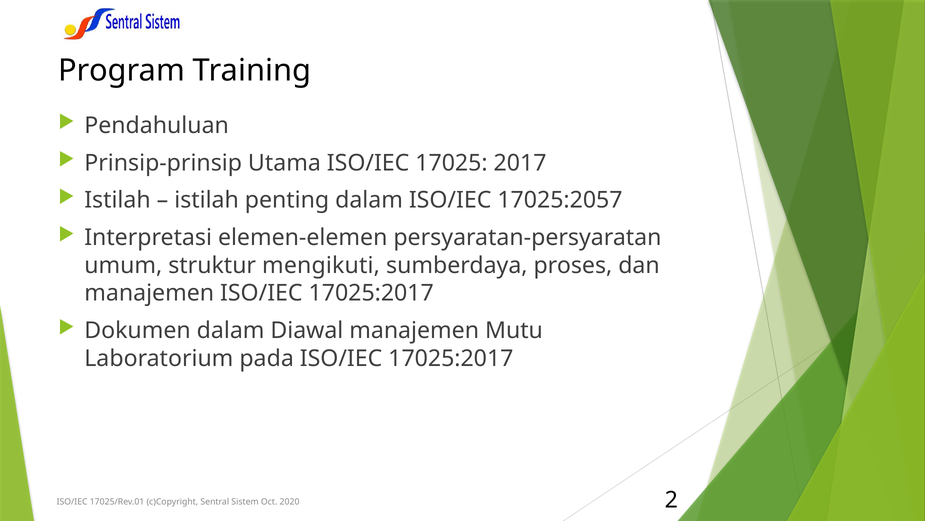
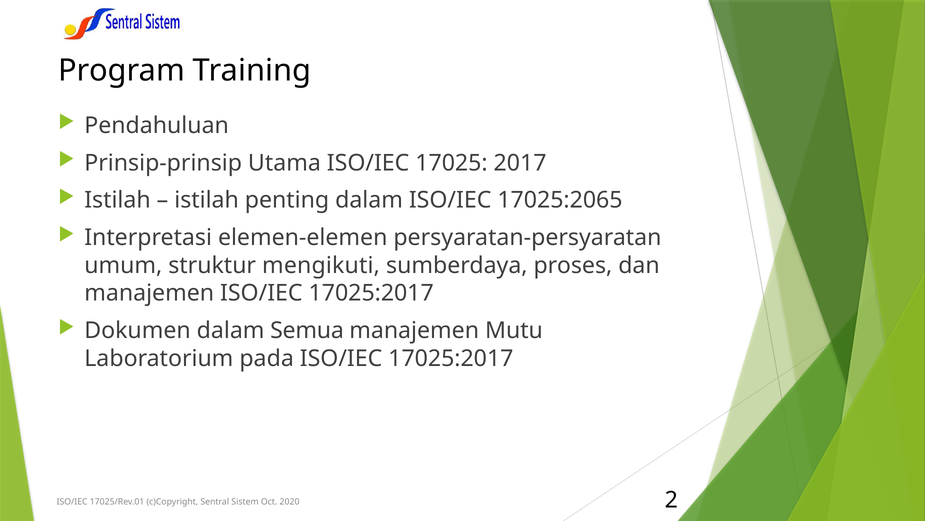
17025:2057: 17025:2057 -> 17025:2065 (560, 200)
Diawal: Diawal -> Semua (307, 330)
